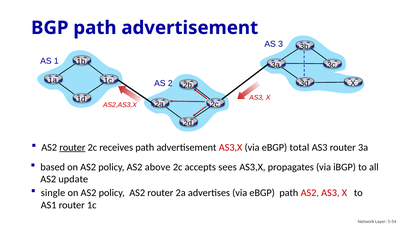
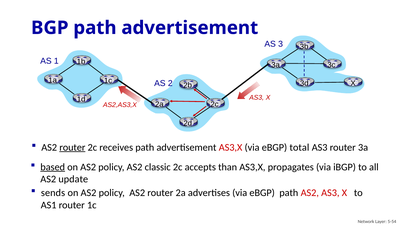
based underline: none -> present (53, 167)
above: above -> classic (158, 167)
sees: sees -> than (228, 167)
single: single -> sends (53, 193)
